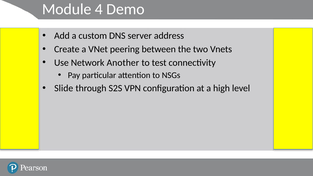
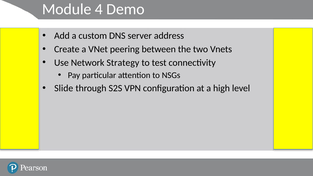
Another: Another -> Strategy (123, 63)
